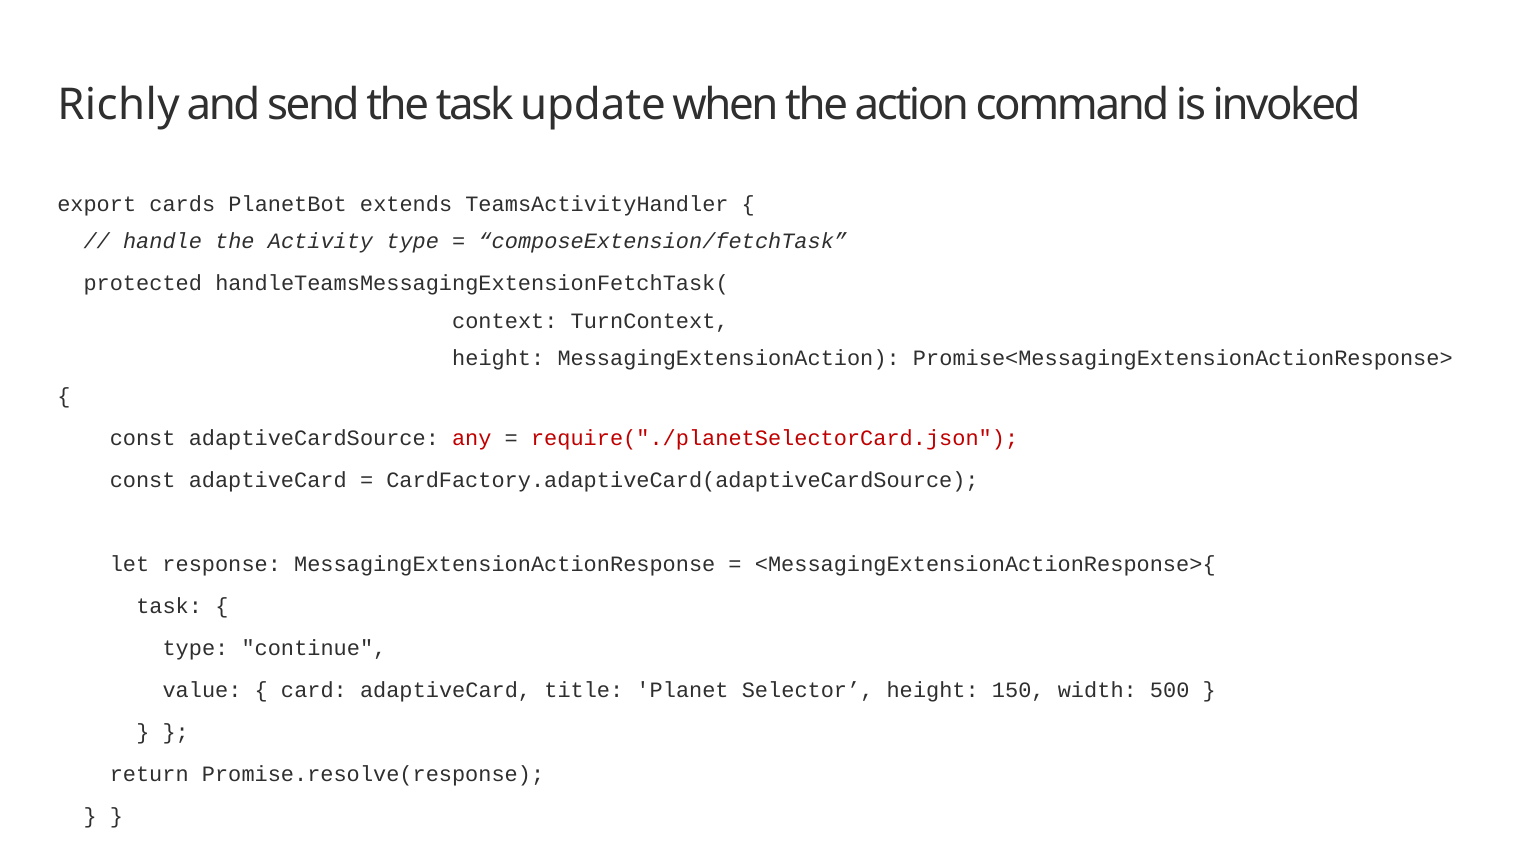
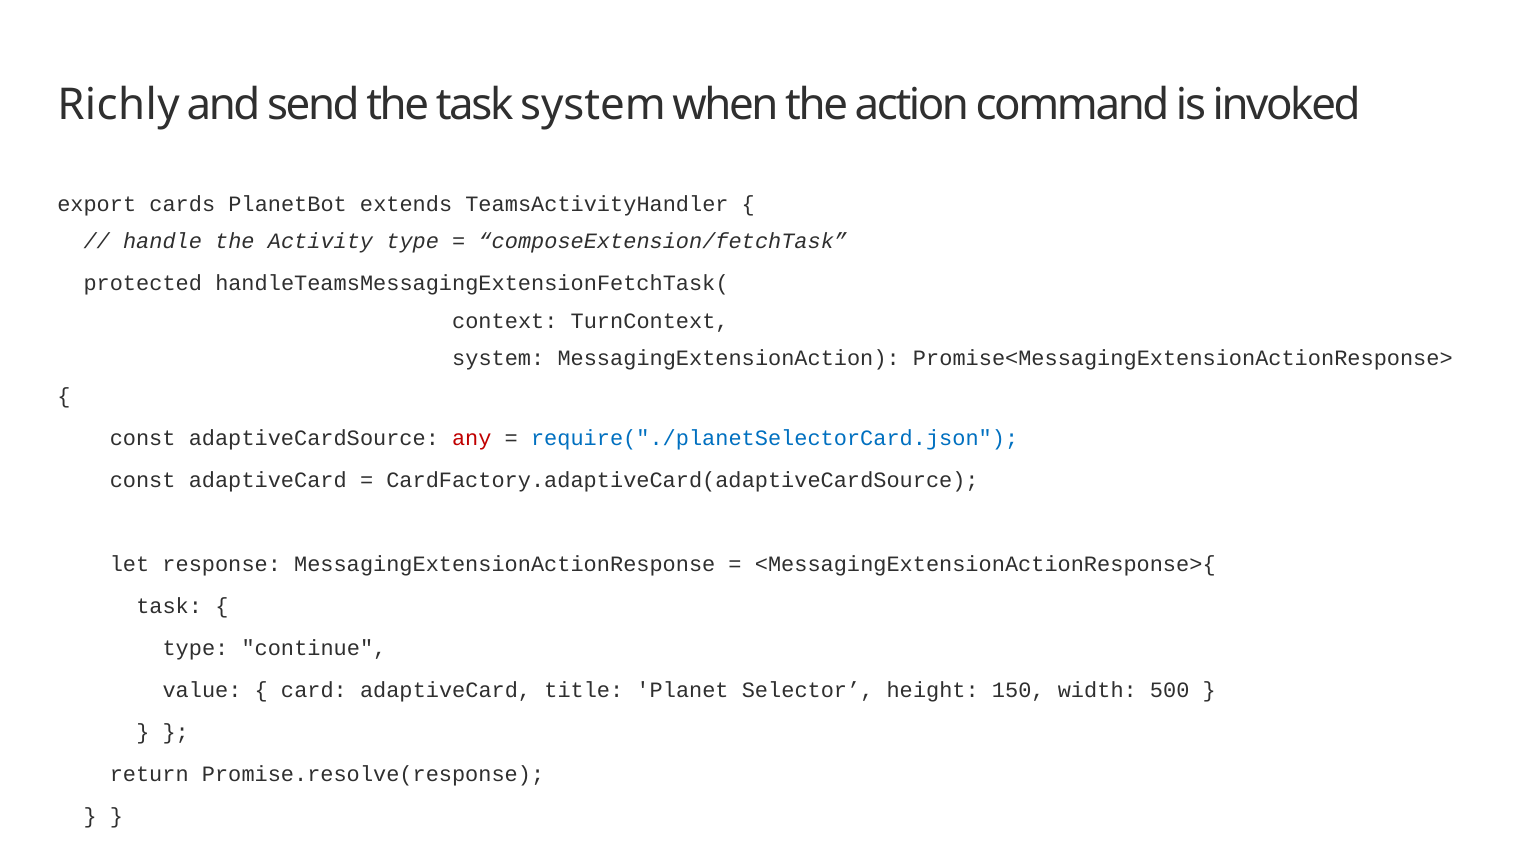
task update: update -> system (593, 105)
height: height -> system (498, 359)
require("./planetSelectorCard.json colour: red -> blue (775, 438)
